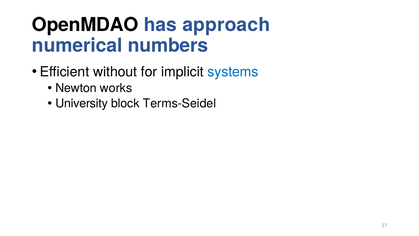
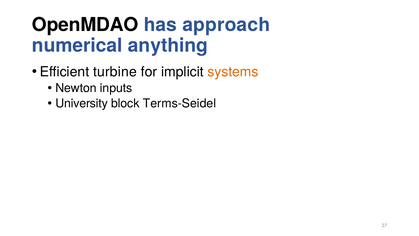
numbers: numbers -> anything (168, 46)
without: without -> turbine (115, 72)
systems colour: blue -> orange (233, 72)
works: works -> inputs (116, 88)
